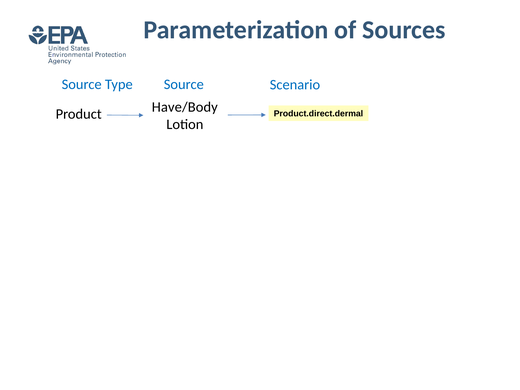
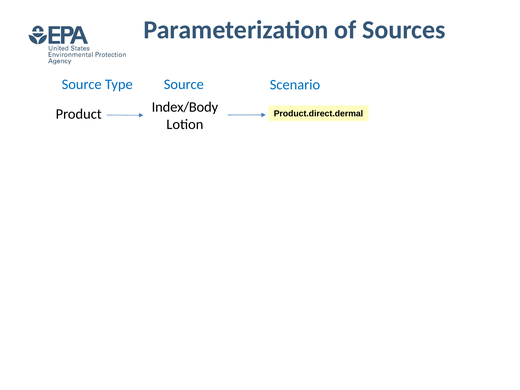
Have/Body: Have/Body -> Index/Body (185, 107)
